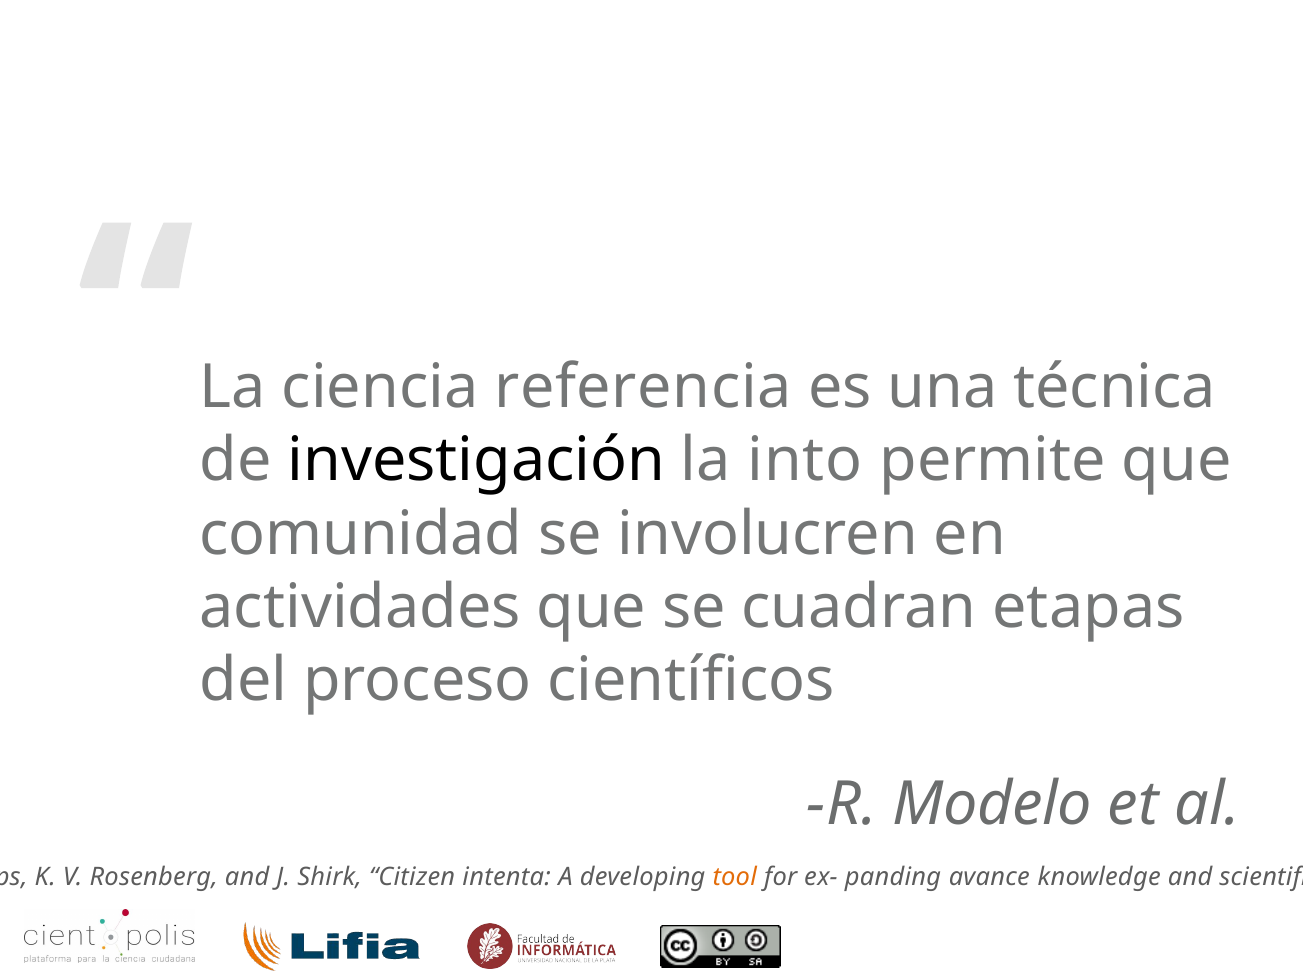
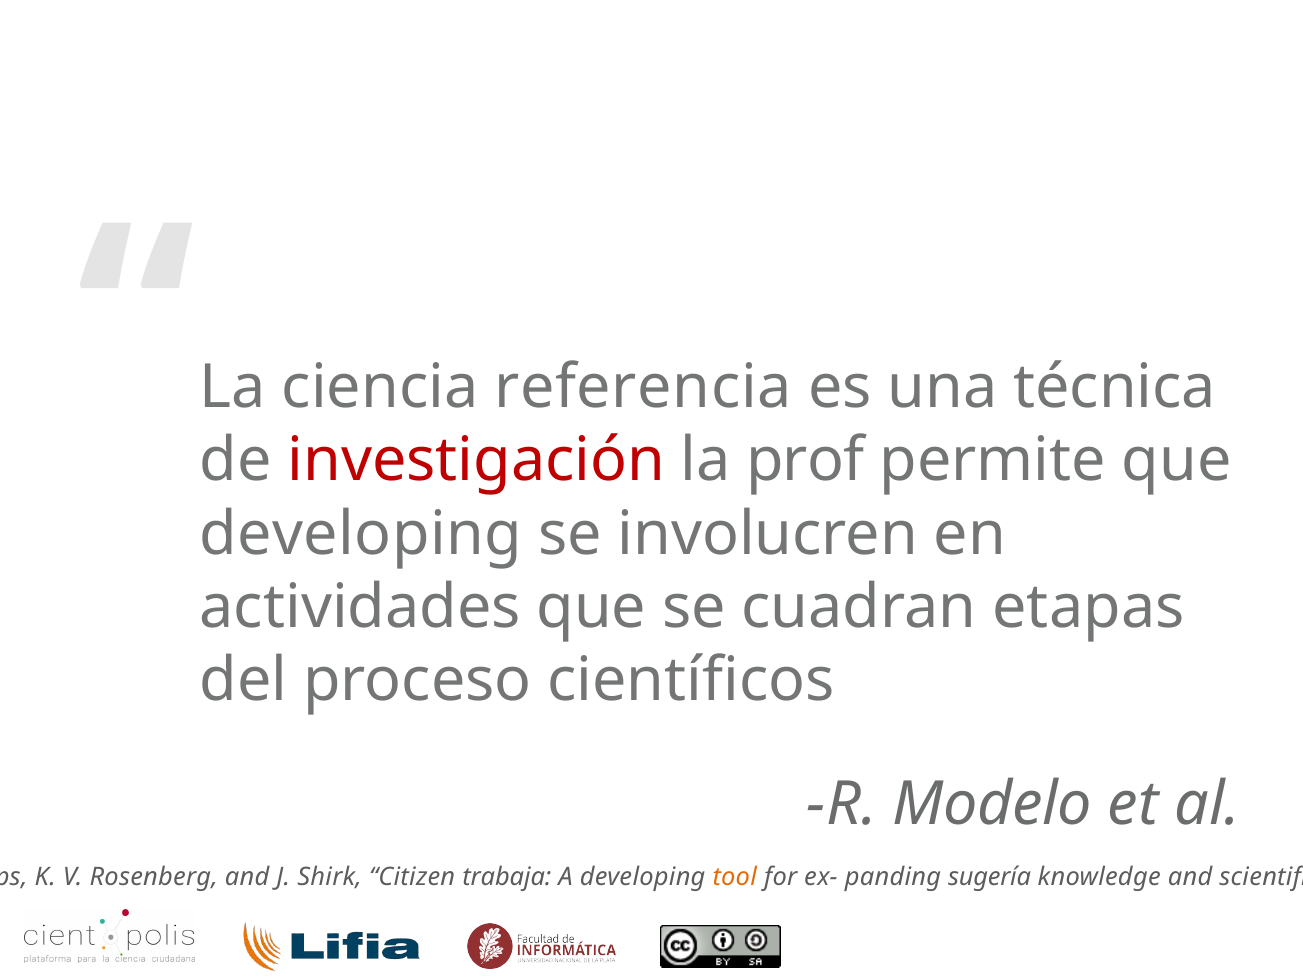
investigación colour: black -> red (476, 461)
into: into -> prof (805, 461)
comunidad: comunidad -> developing (361, 534)
intenta: intenta -> trabaja (507, 877)
avance: avance -> sugería (990, 877)
